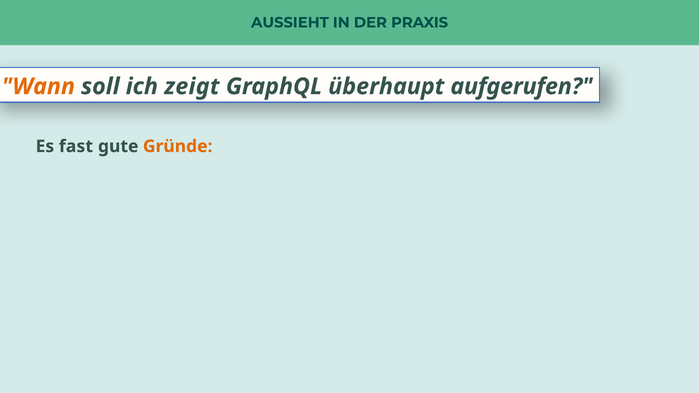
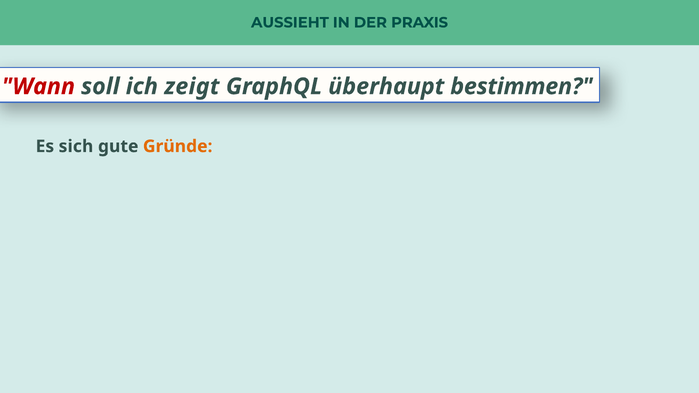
Wann colour: orange -> red (38, 87)
aufgerufen: aufgerufen -> bestimmen (522, 87)
fast: fast -> sich (76, 146)
